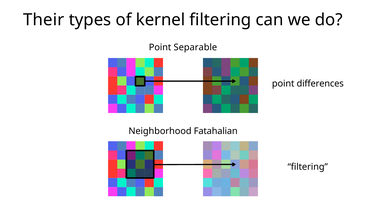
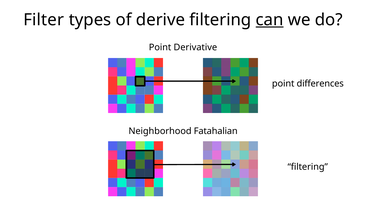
Their: Their -> Filter (44, 20)
kernel: kernel -> derive (160, 20)
can underline: none -> present (270, 20)
Separable: Separable -> Derivative (195, 47)
